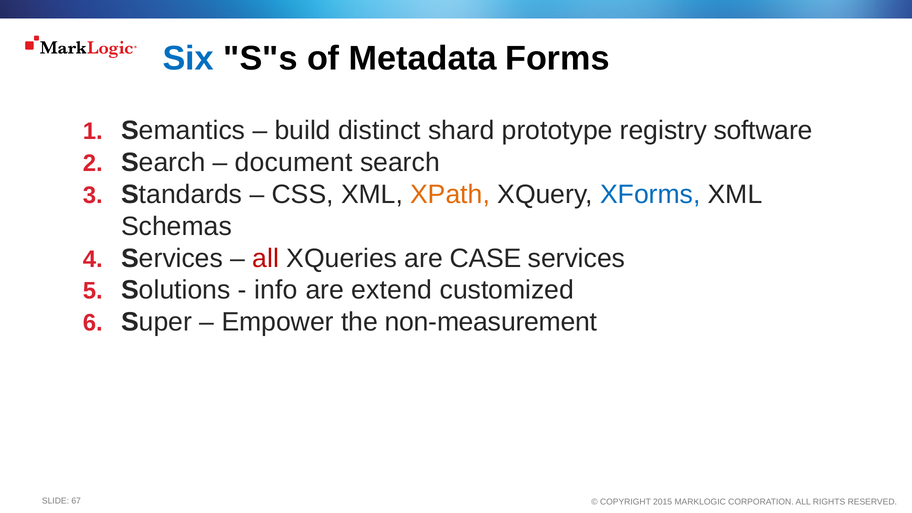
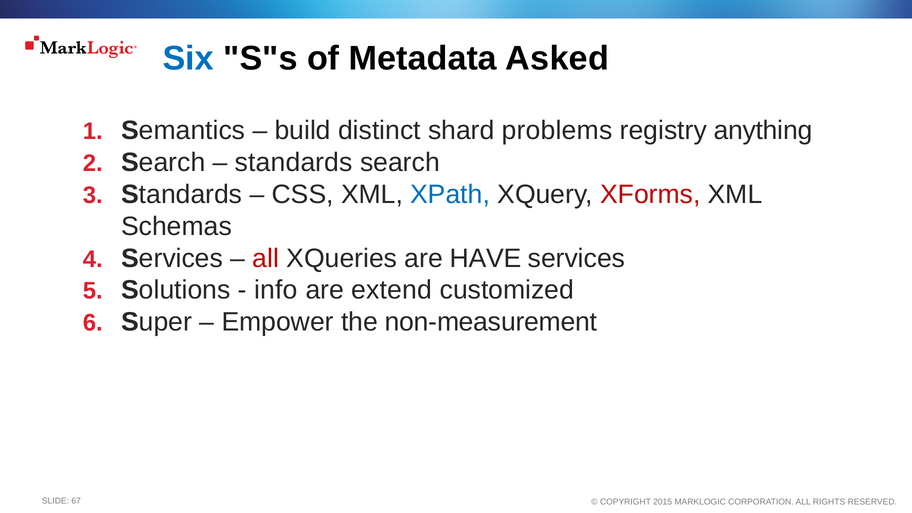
Forms: Forms -> Asked (557, 58)
prototype: prototype -> problems (557, 131)
software: software -> anything (763, 131)
document: document -> standards (294, 163)
XPath colour: orange -> blue (450, 194)
XForms colour: blue -> red (650, 194)
CASE: CASE -> HAVE (486, 258)
